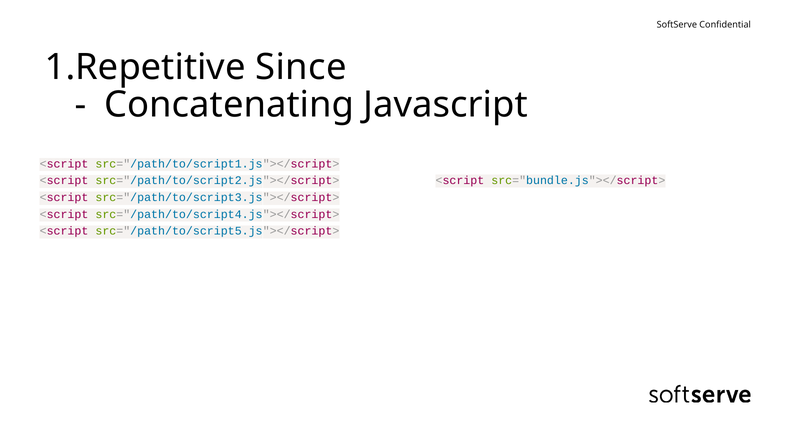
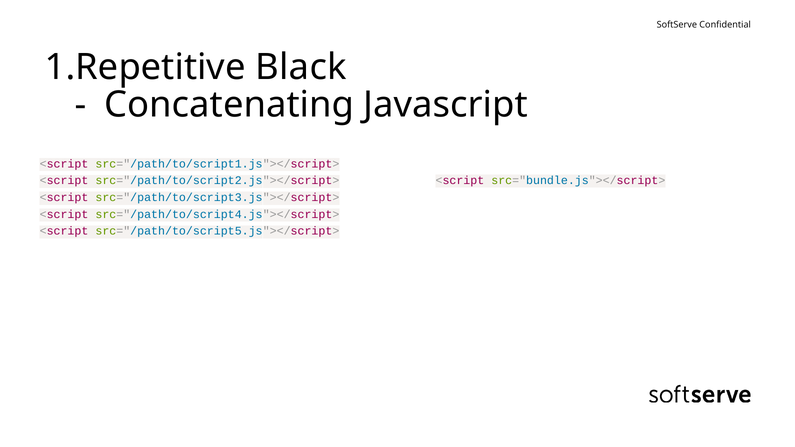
Since: Since -> Black (301, 67)
